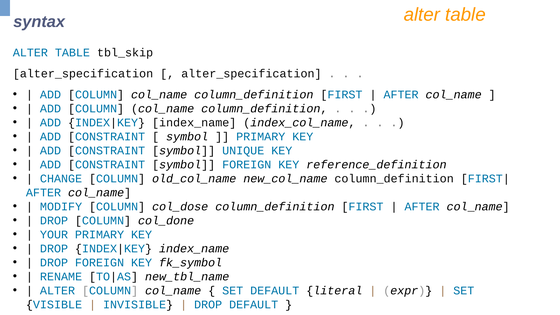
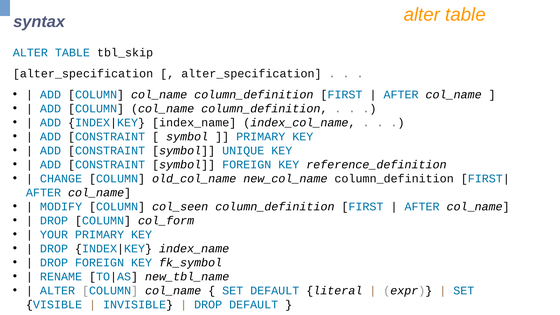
col_dose: col_dose -> col_seen (180, 207)
col_done: col_done -> col_form (166, 221)
